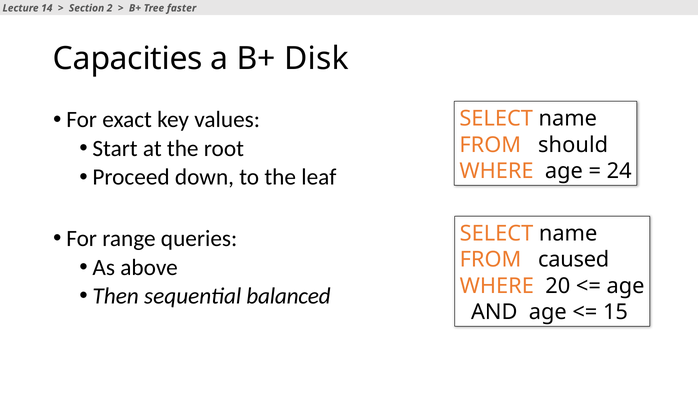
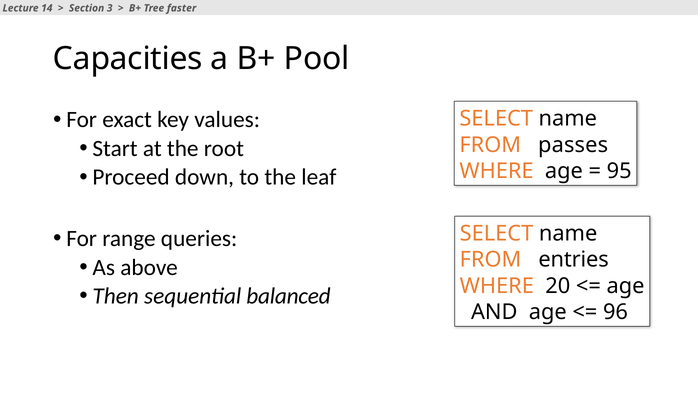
2: 2 -> 3 (110, 8)
Disk: Disk -> Pool (317, 59)
should: should -> passes (573, 145)
24: 24 -> 95 (619, 171)
caused: caused -> entries (574, 259)
15: 15 -> 96 (615, 312)
